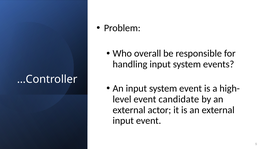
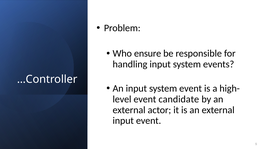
overall: overall -> ensure (148, 53)
